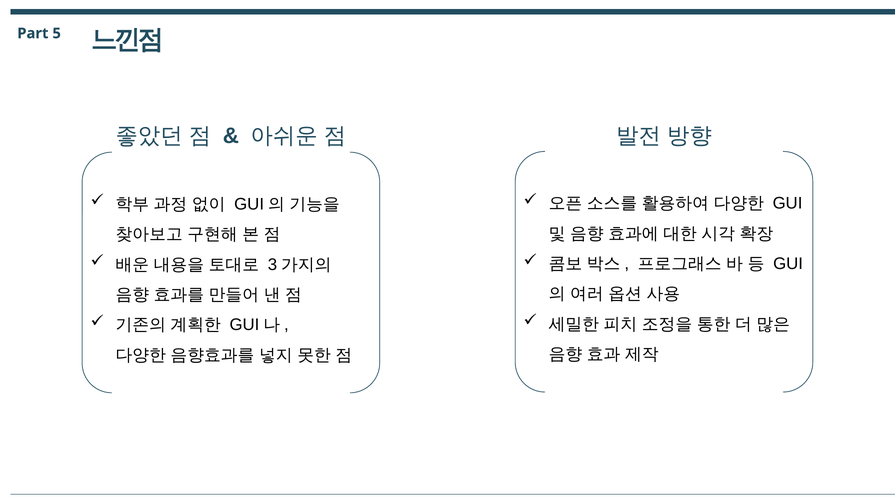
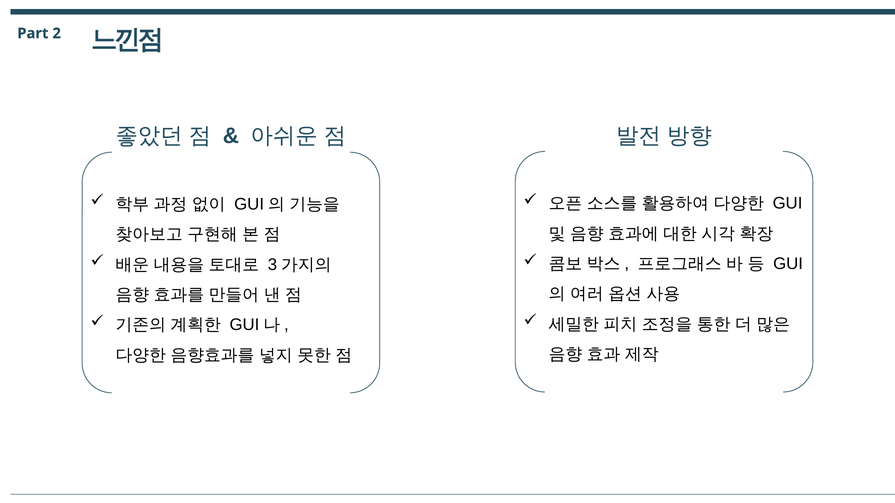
5: 5 -> 2 (57, 33)
